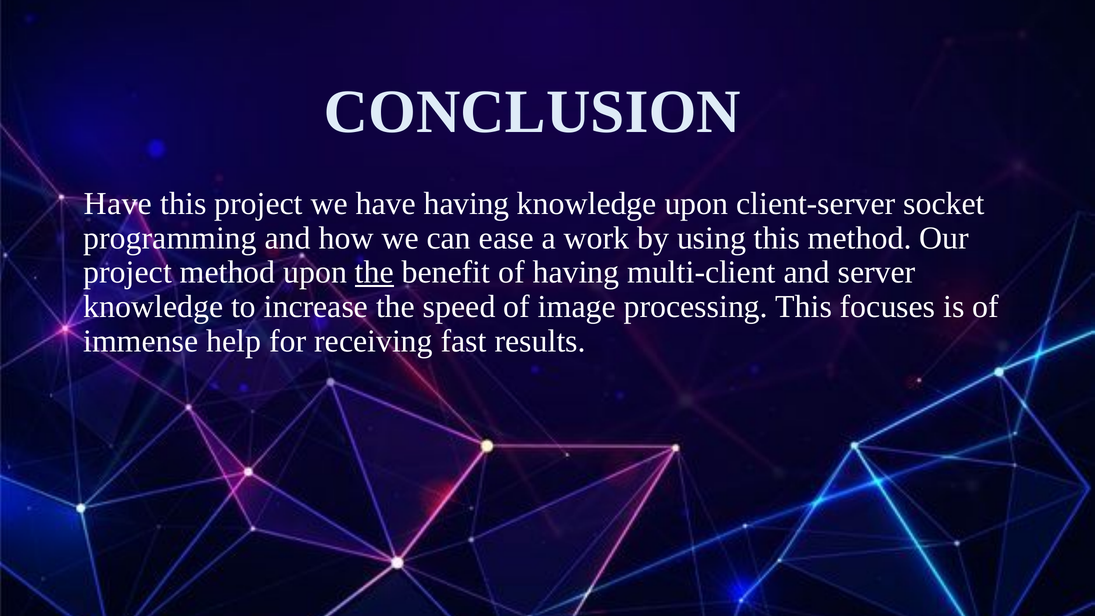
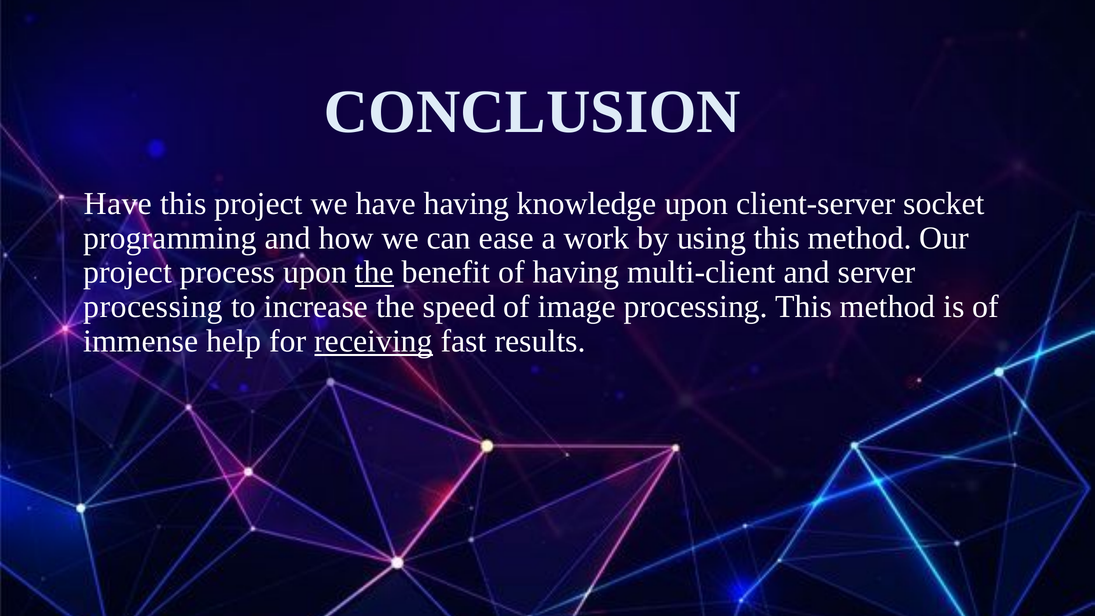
project method: method -> process (228, 272)
knowledge: knowledge -> processing (153, 307)
processing This focuses: focuses -> method (888, 307)
receiving underline: none -> present (374, 341)
